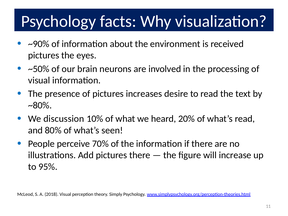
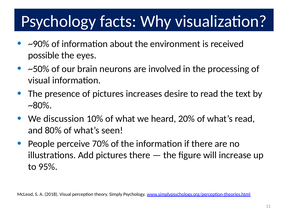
pictures: pictures -> possible (44, 55)
